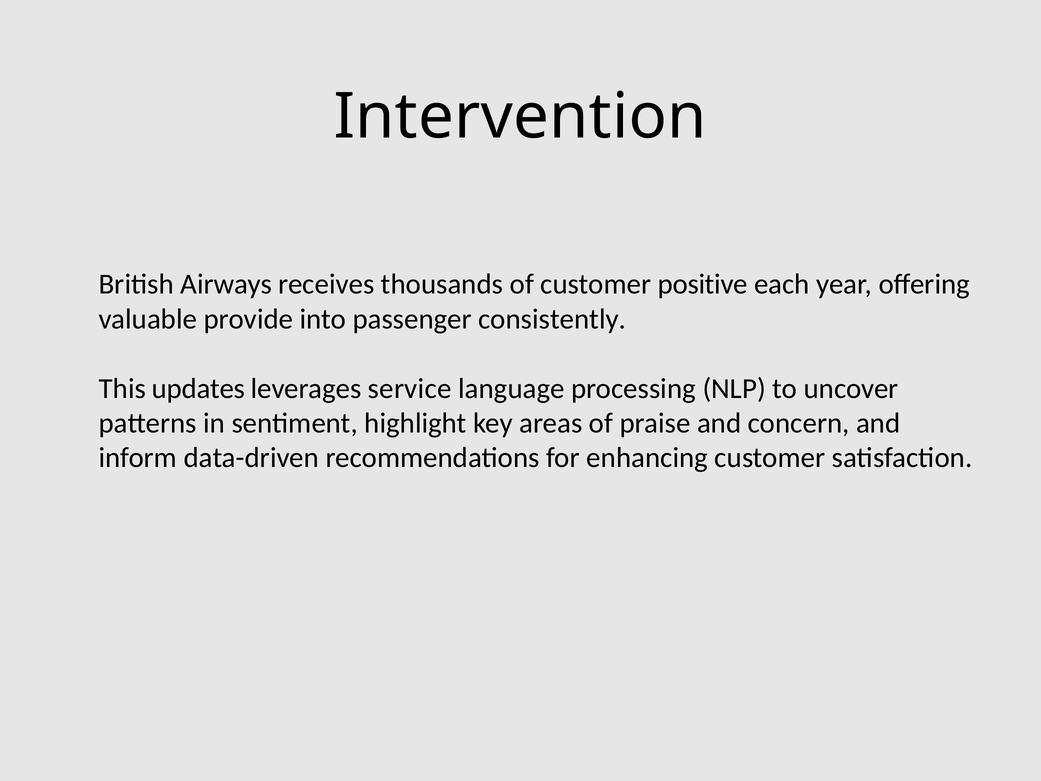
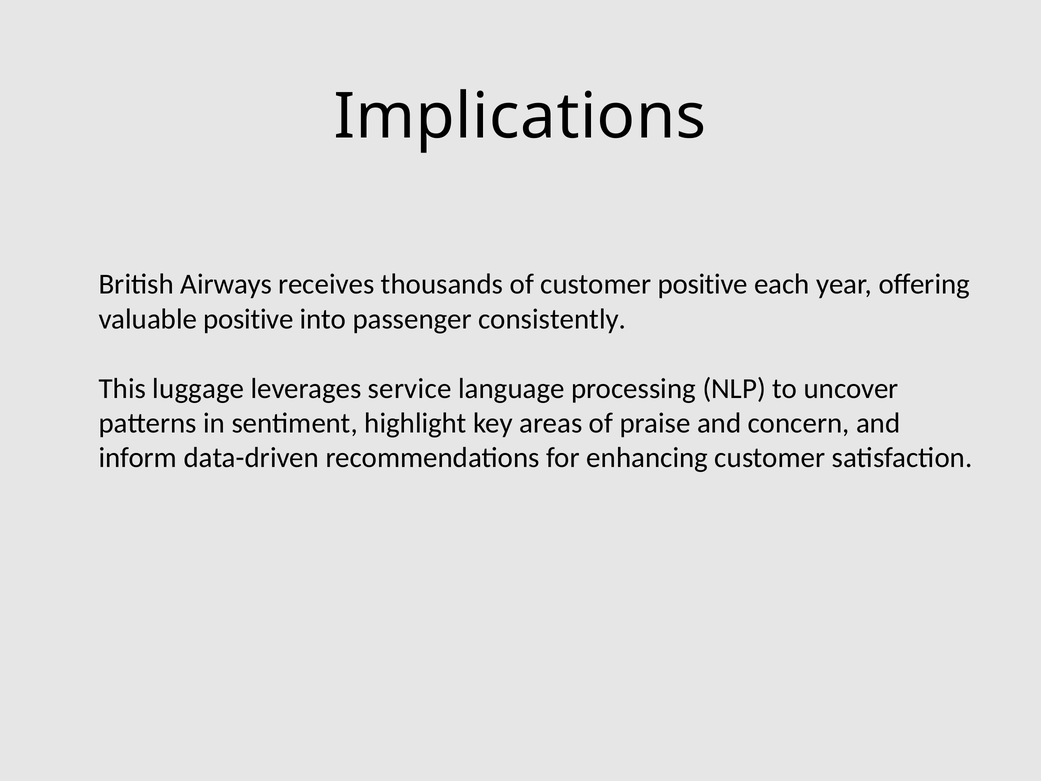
Intervention: Intervention -> Implications (520, 117)
valuable provide: provide -> positive (248, 319)
updates: updates -> luggage (198, 388)
